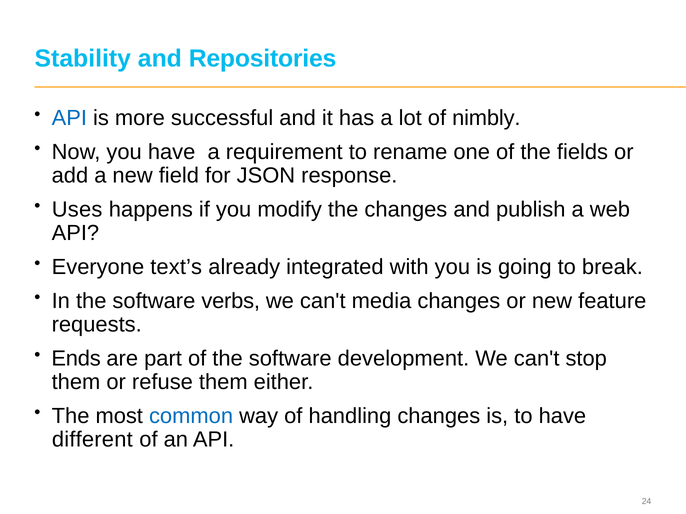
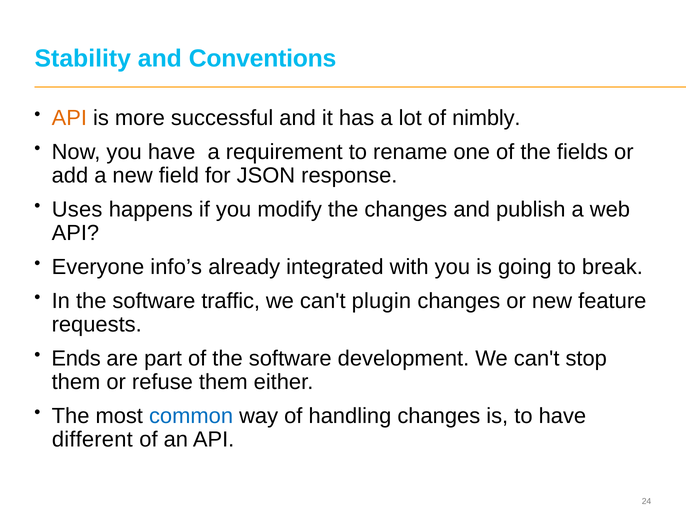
Repositories: Repositories -> Conventions (263, 59)
API colour: blue -> orange (69, 118)
text’s: text’s -> info’s (176, 267)
verbs: verbs -> traffic (231, 301)
media: media -> plugin (381, 301)
